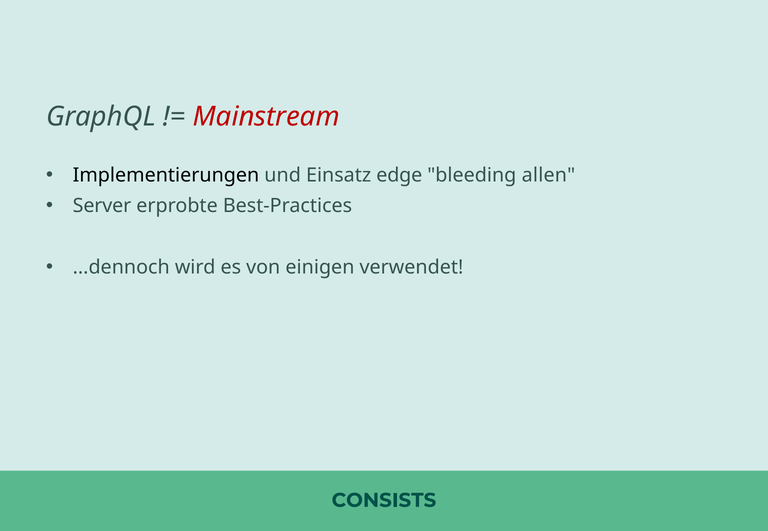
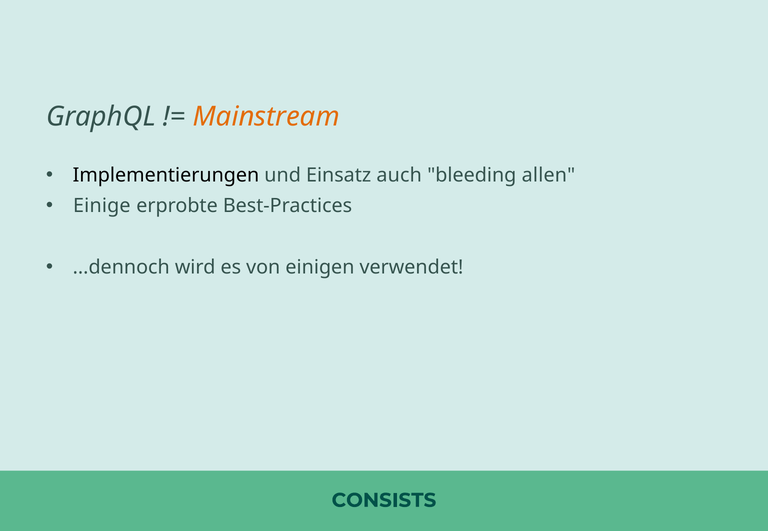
Mainstream colour: red -> orange (266, 117)
edge: edge -> auch (399, 175)
Server: Server -> Einige (102, 206)
